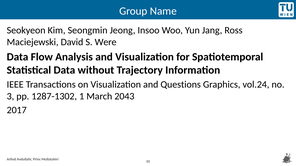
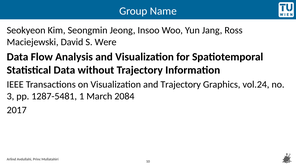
and Questions: Questions -> Trajectory (181, 85)
1287-1302: 1287-1302 -> 1287-5481 (54, 97)
2043: 2043 -> 2084 (124, 97)
